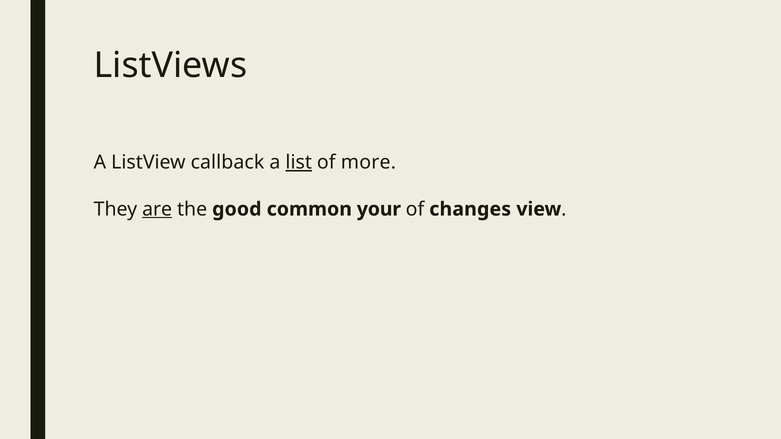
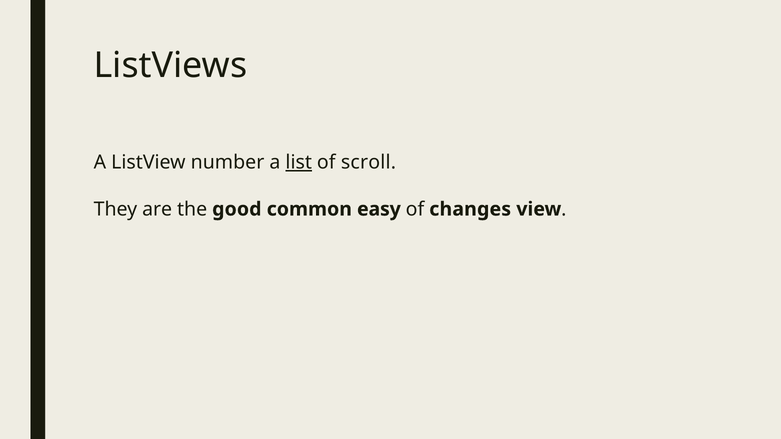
callback: callback -> number (227, 162)
more: more -> scroll (368, 162)
are underline: present -> none (157, 209)
your: your -> easy (379, 209)
